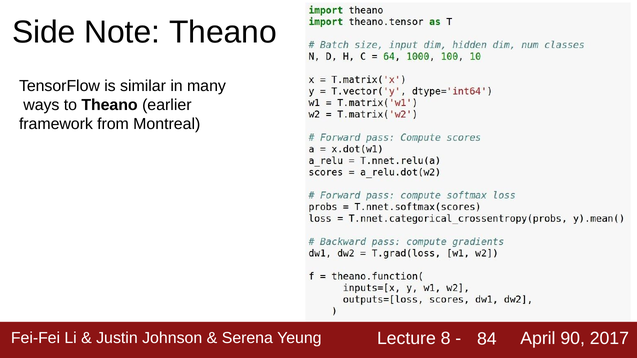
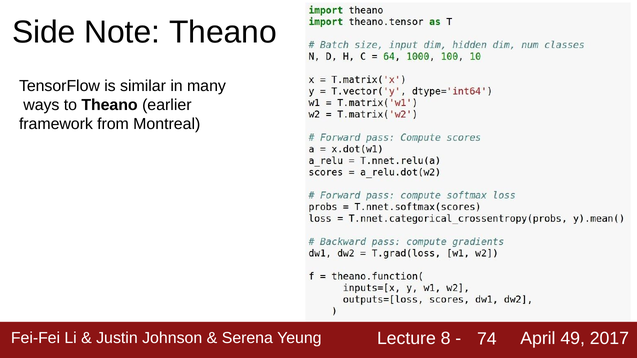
90: 90 -> 49 (573, 339)
84: 84 -> 74 (487, 339)
